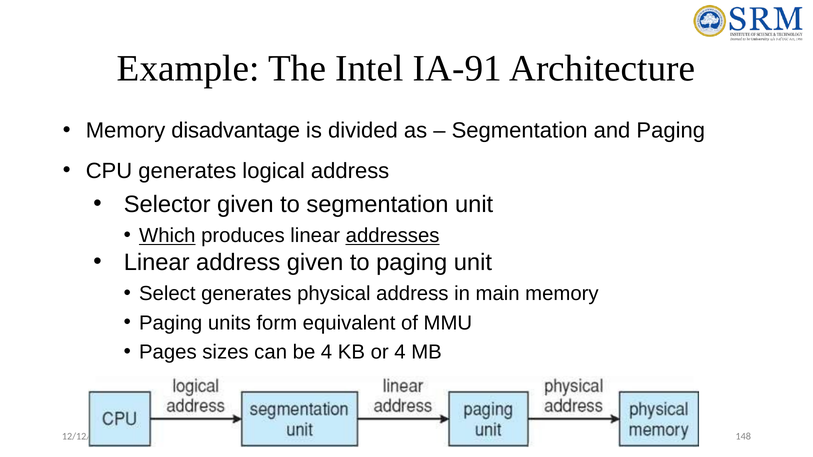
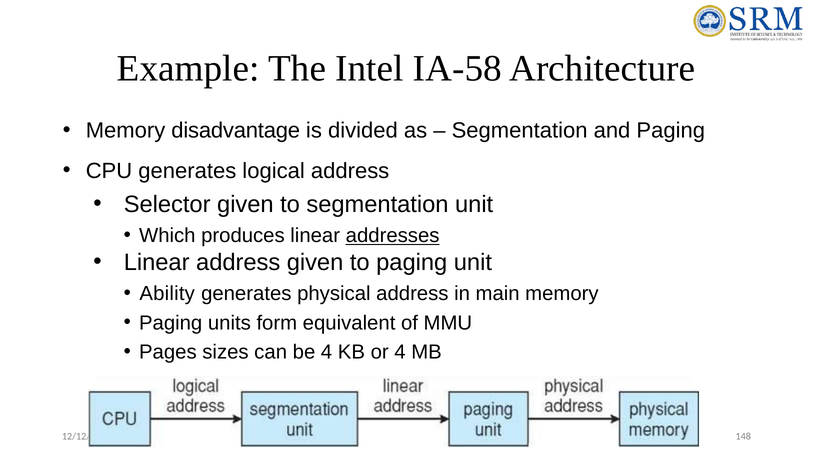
IA-91: IA-91 -> IA-58 (457, 68)
Which underline: present -> none (167, 236)
Select: Select -> Ability (167, 294)
